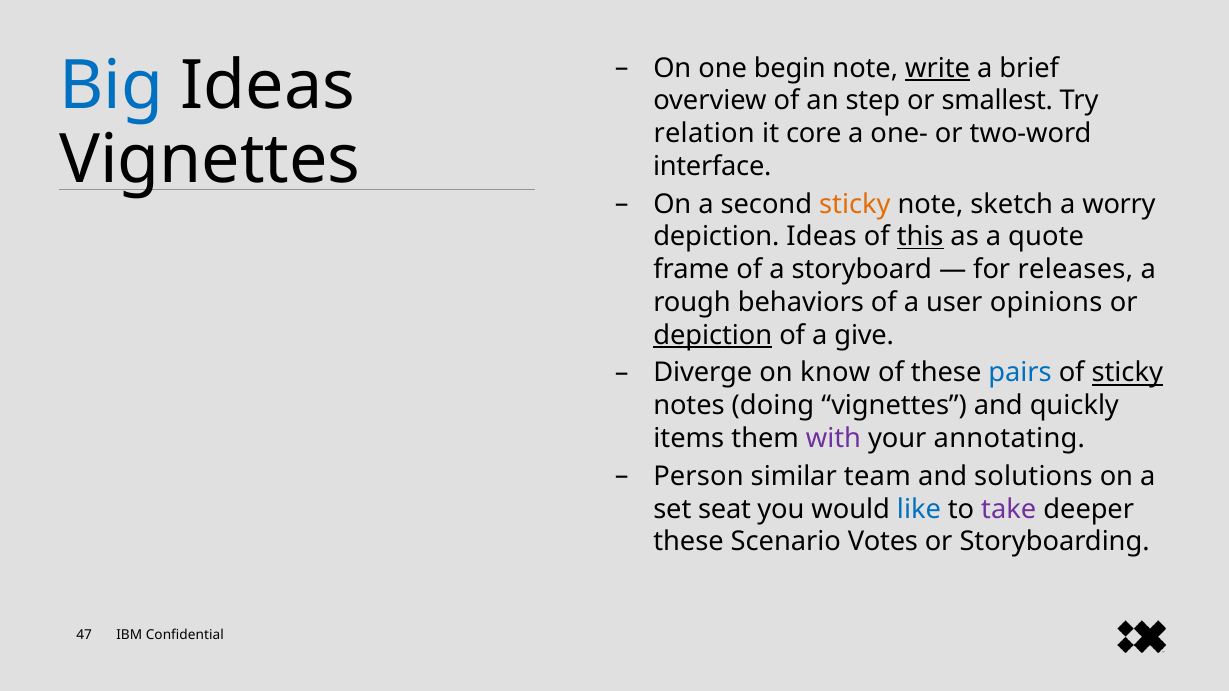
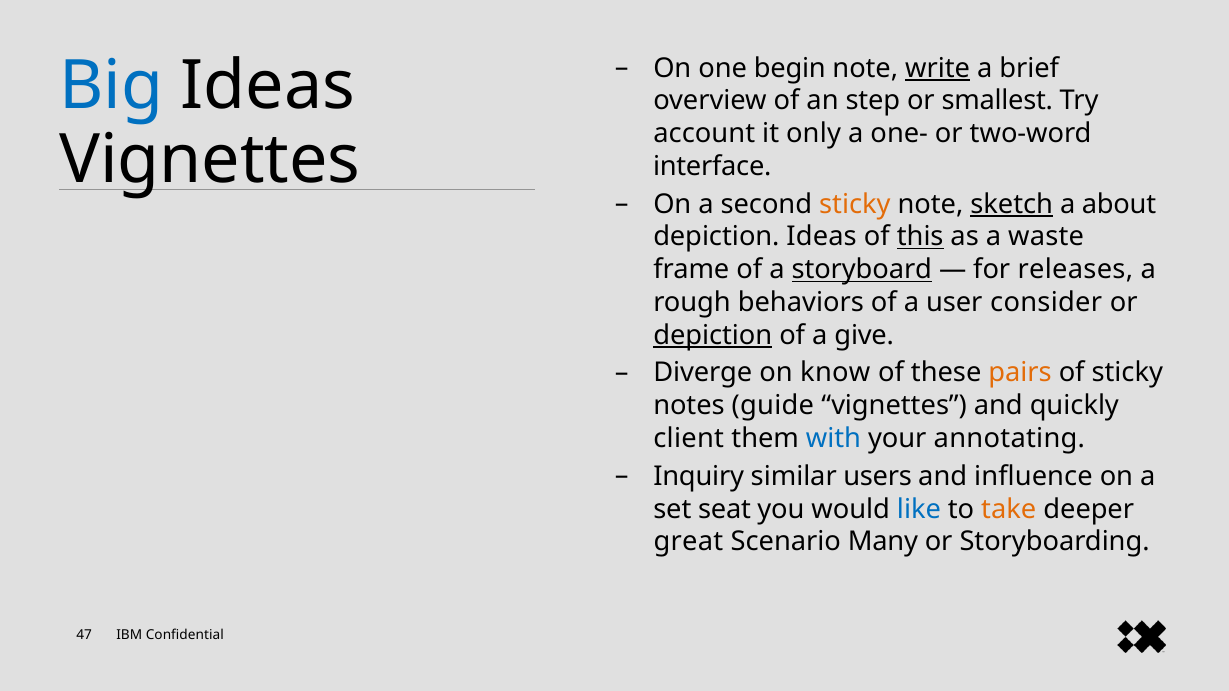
relation: relation -> account (704, 134)
core: core -> only (814, 134)
sketch underline: none -> present (1012, 204)
worry: worry -> about (1119, 204)
quote: quote -> waste (1046, 237)
storyboard underline: none -> present (862, 270)
opinions: opinions -> consider (1046, 303)
pairs colour: blue -> orange (1020, 373)
sticky underline: present -> none (1127, 373)
doing: doing -> guide (773, 406)
items: items -> client (689, 439)
with colour: purple -> blue (833, 439)
Person: Person -> Inquiry (699, 477)
team: team -> users (878, 477)
solutions: solutions -> influence (1033, 477)
take colour: purple -> orange (1009, 509)
these: these -> great (688, 542)
Votes: Votes -> Many (883, 542)
